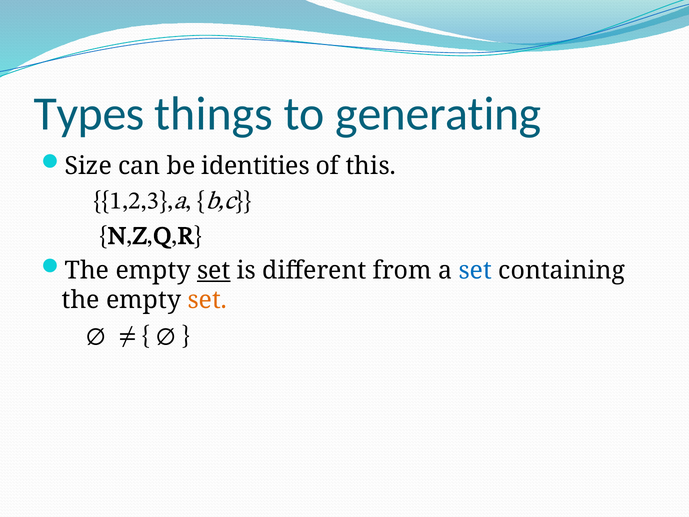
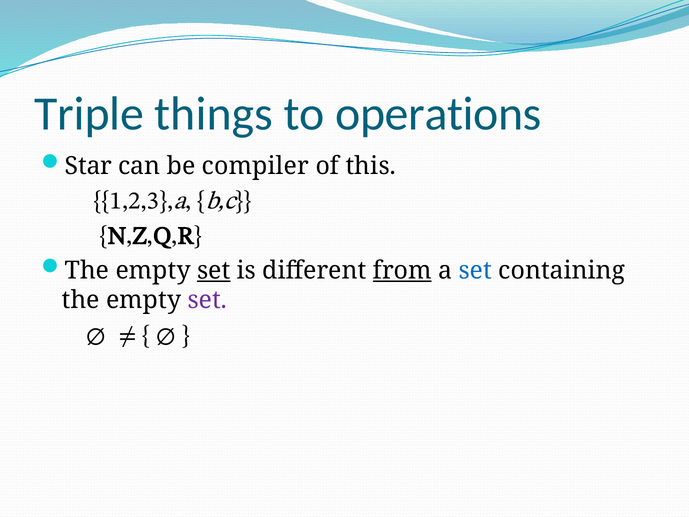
Types: Types -> Triple (89, 114)
generating: generating -> operations (438, 114)
Size: Size -> Star (88, 166)
identities: identities -> compiler (255, 166)
from underline: none -> present (402, 270)
set colour: orange -> purple (207, 300)
